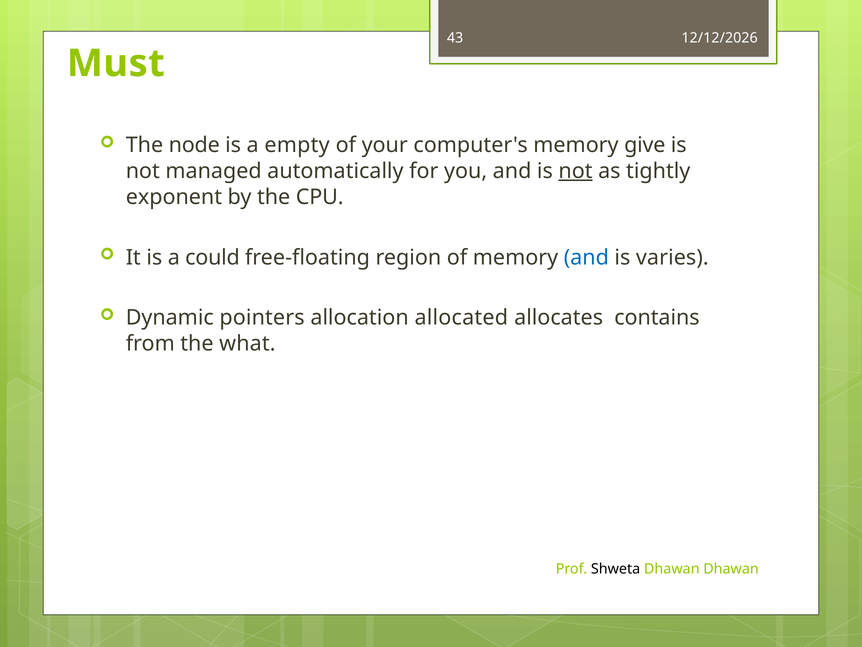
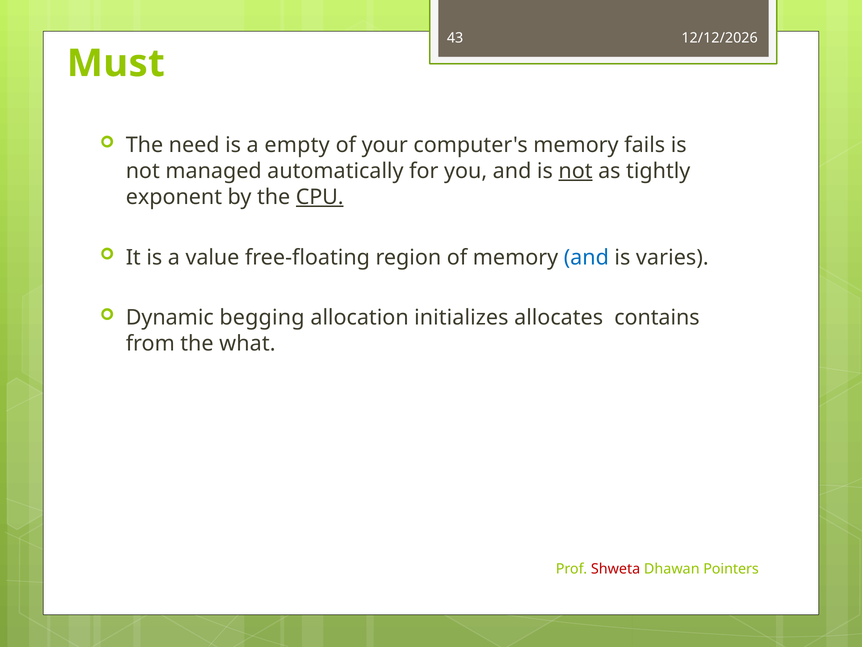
node: node -> need (194, 145)
give: give -> fails (645, 145)
CPU underline: none -> present (320, 197)
could: could -> value (212, 257)
pointers: pointers -> begging (262, 318)
allocated: allocated -> initializes (461, 318)
Shweta colour: black -> red (616, 569)
Dhawan Dhawan: Dhawan -> Pointers (731, 569)
